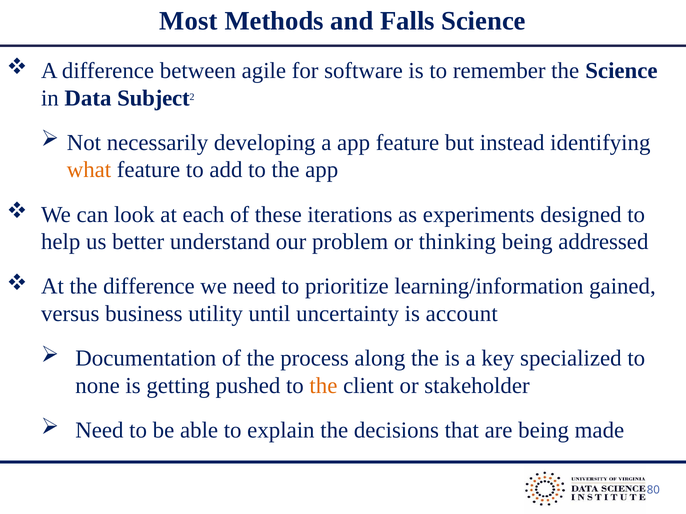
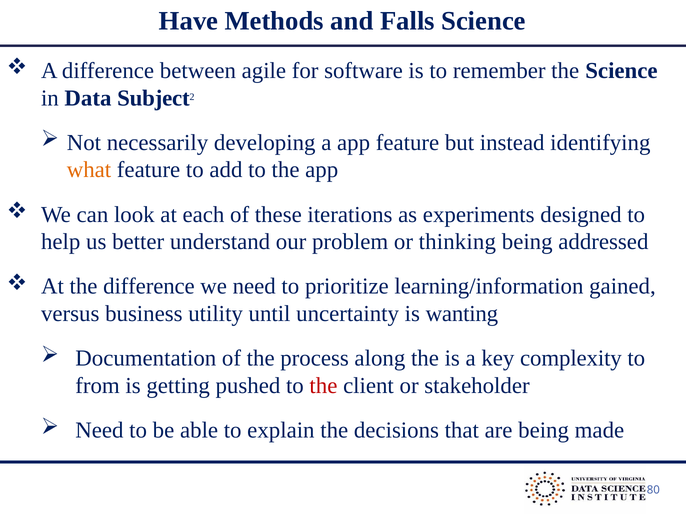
Most: Most -> Have (189, 21)
account: account -> wanting (462, 314)
specialized: specialized -> complexity (571, 359)
none: none -> from (98, 386)
the colour: orange -> red (323, 386)
